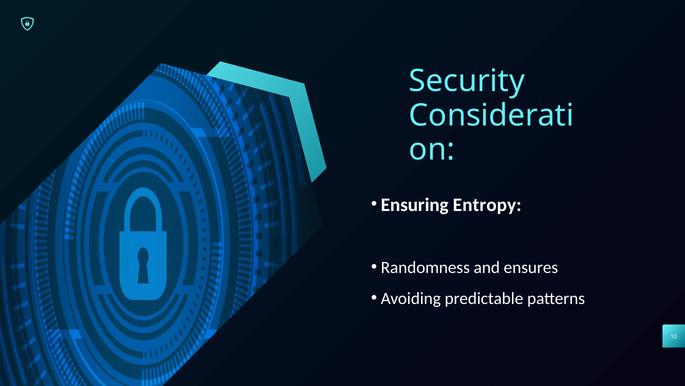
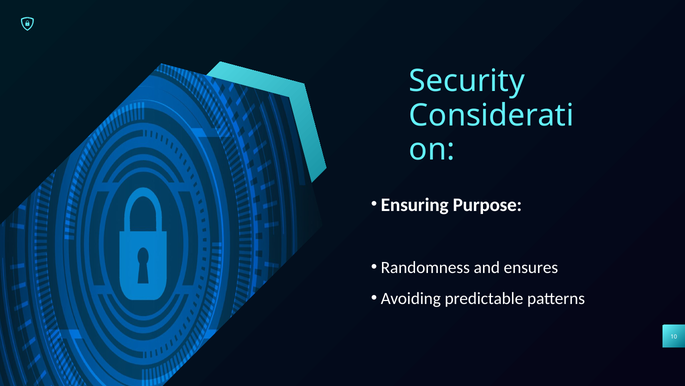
Entropy: Entropy -> Purpose (487, 204)
